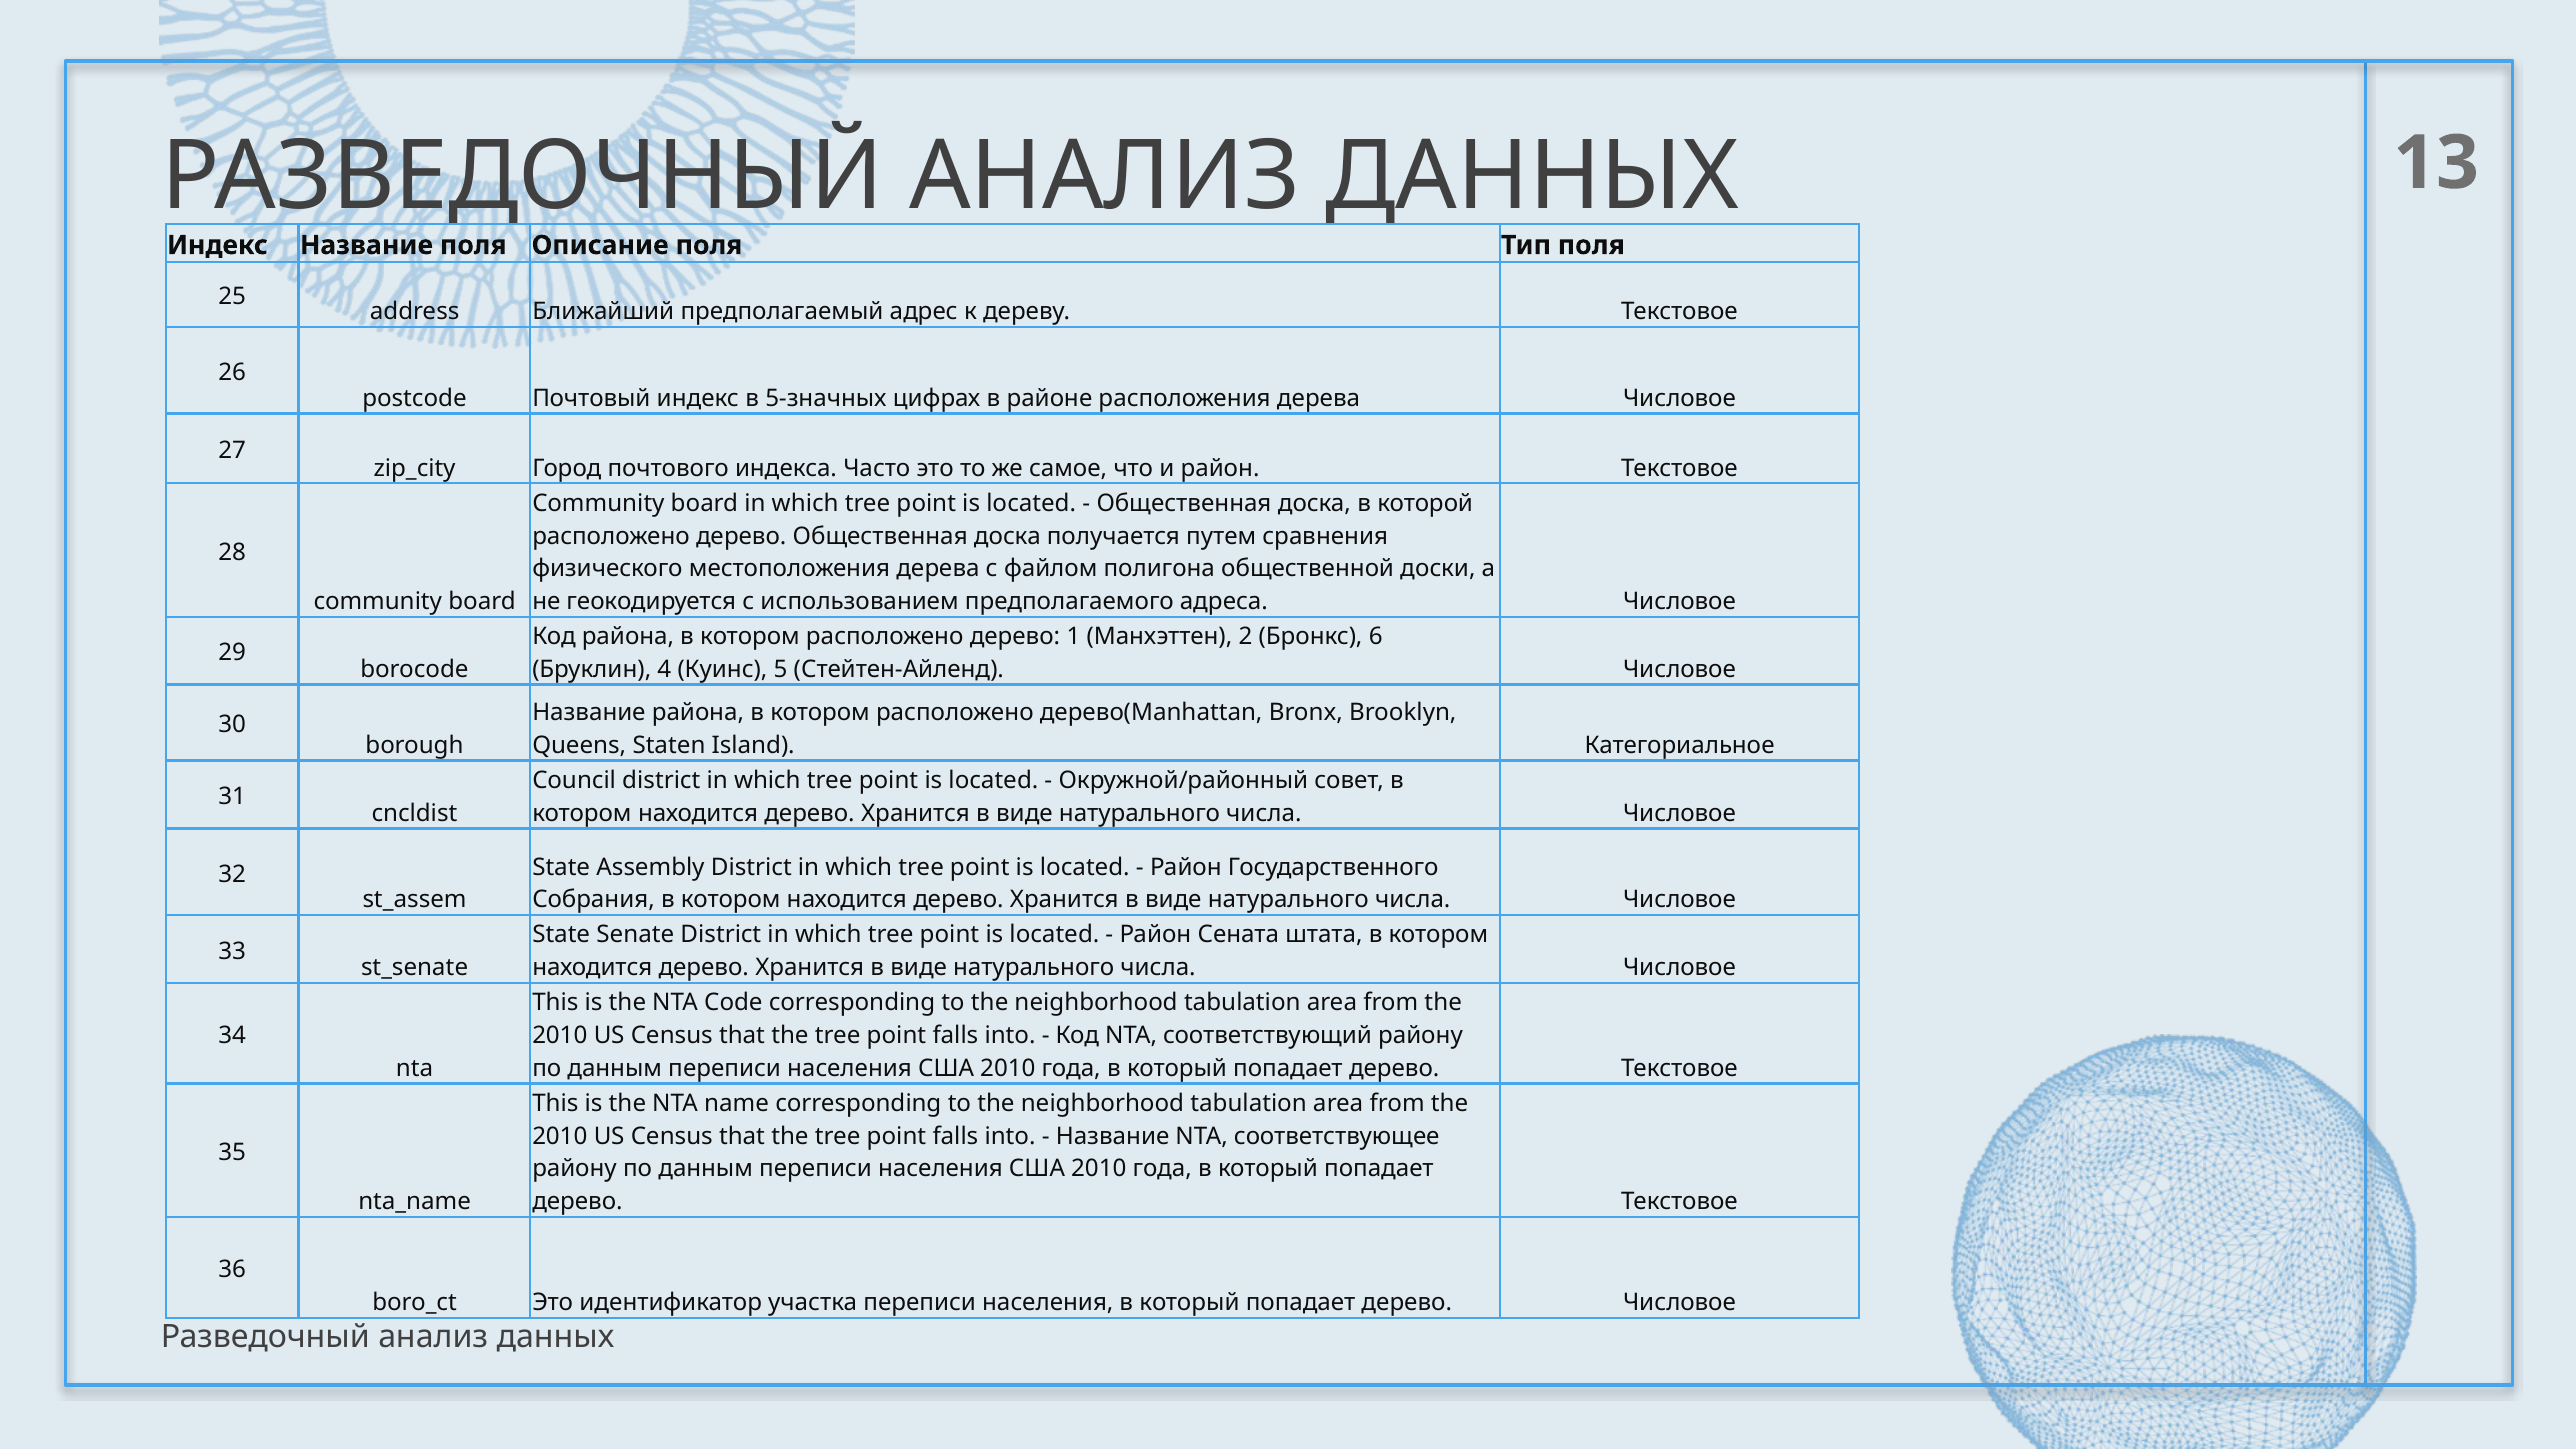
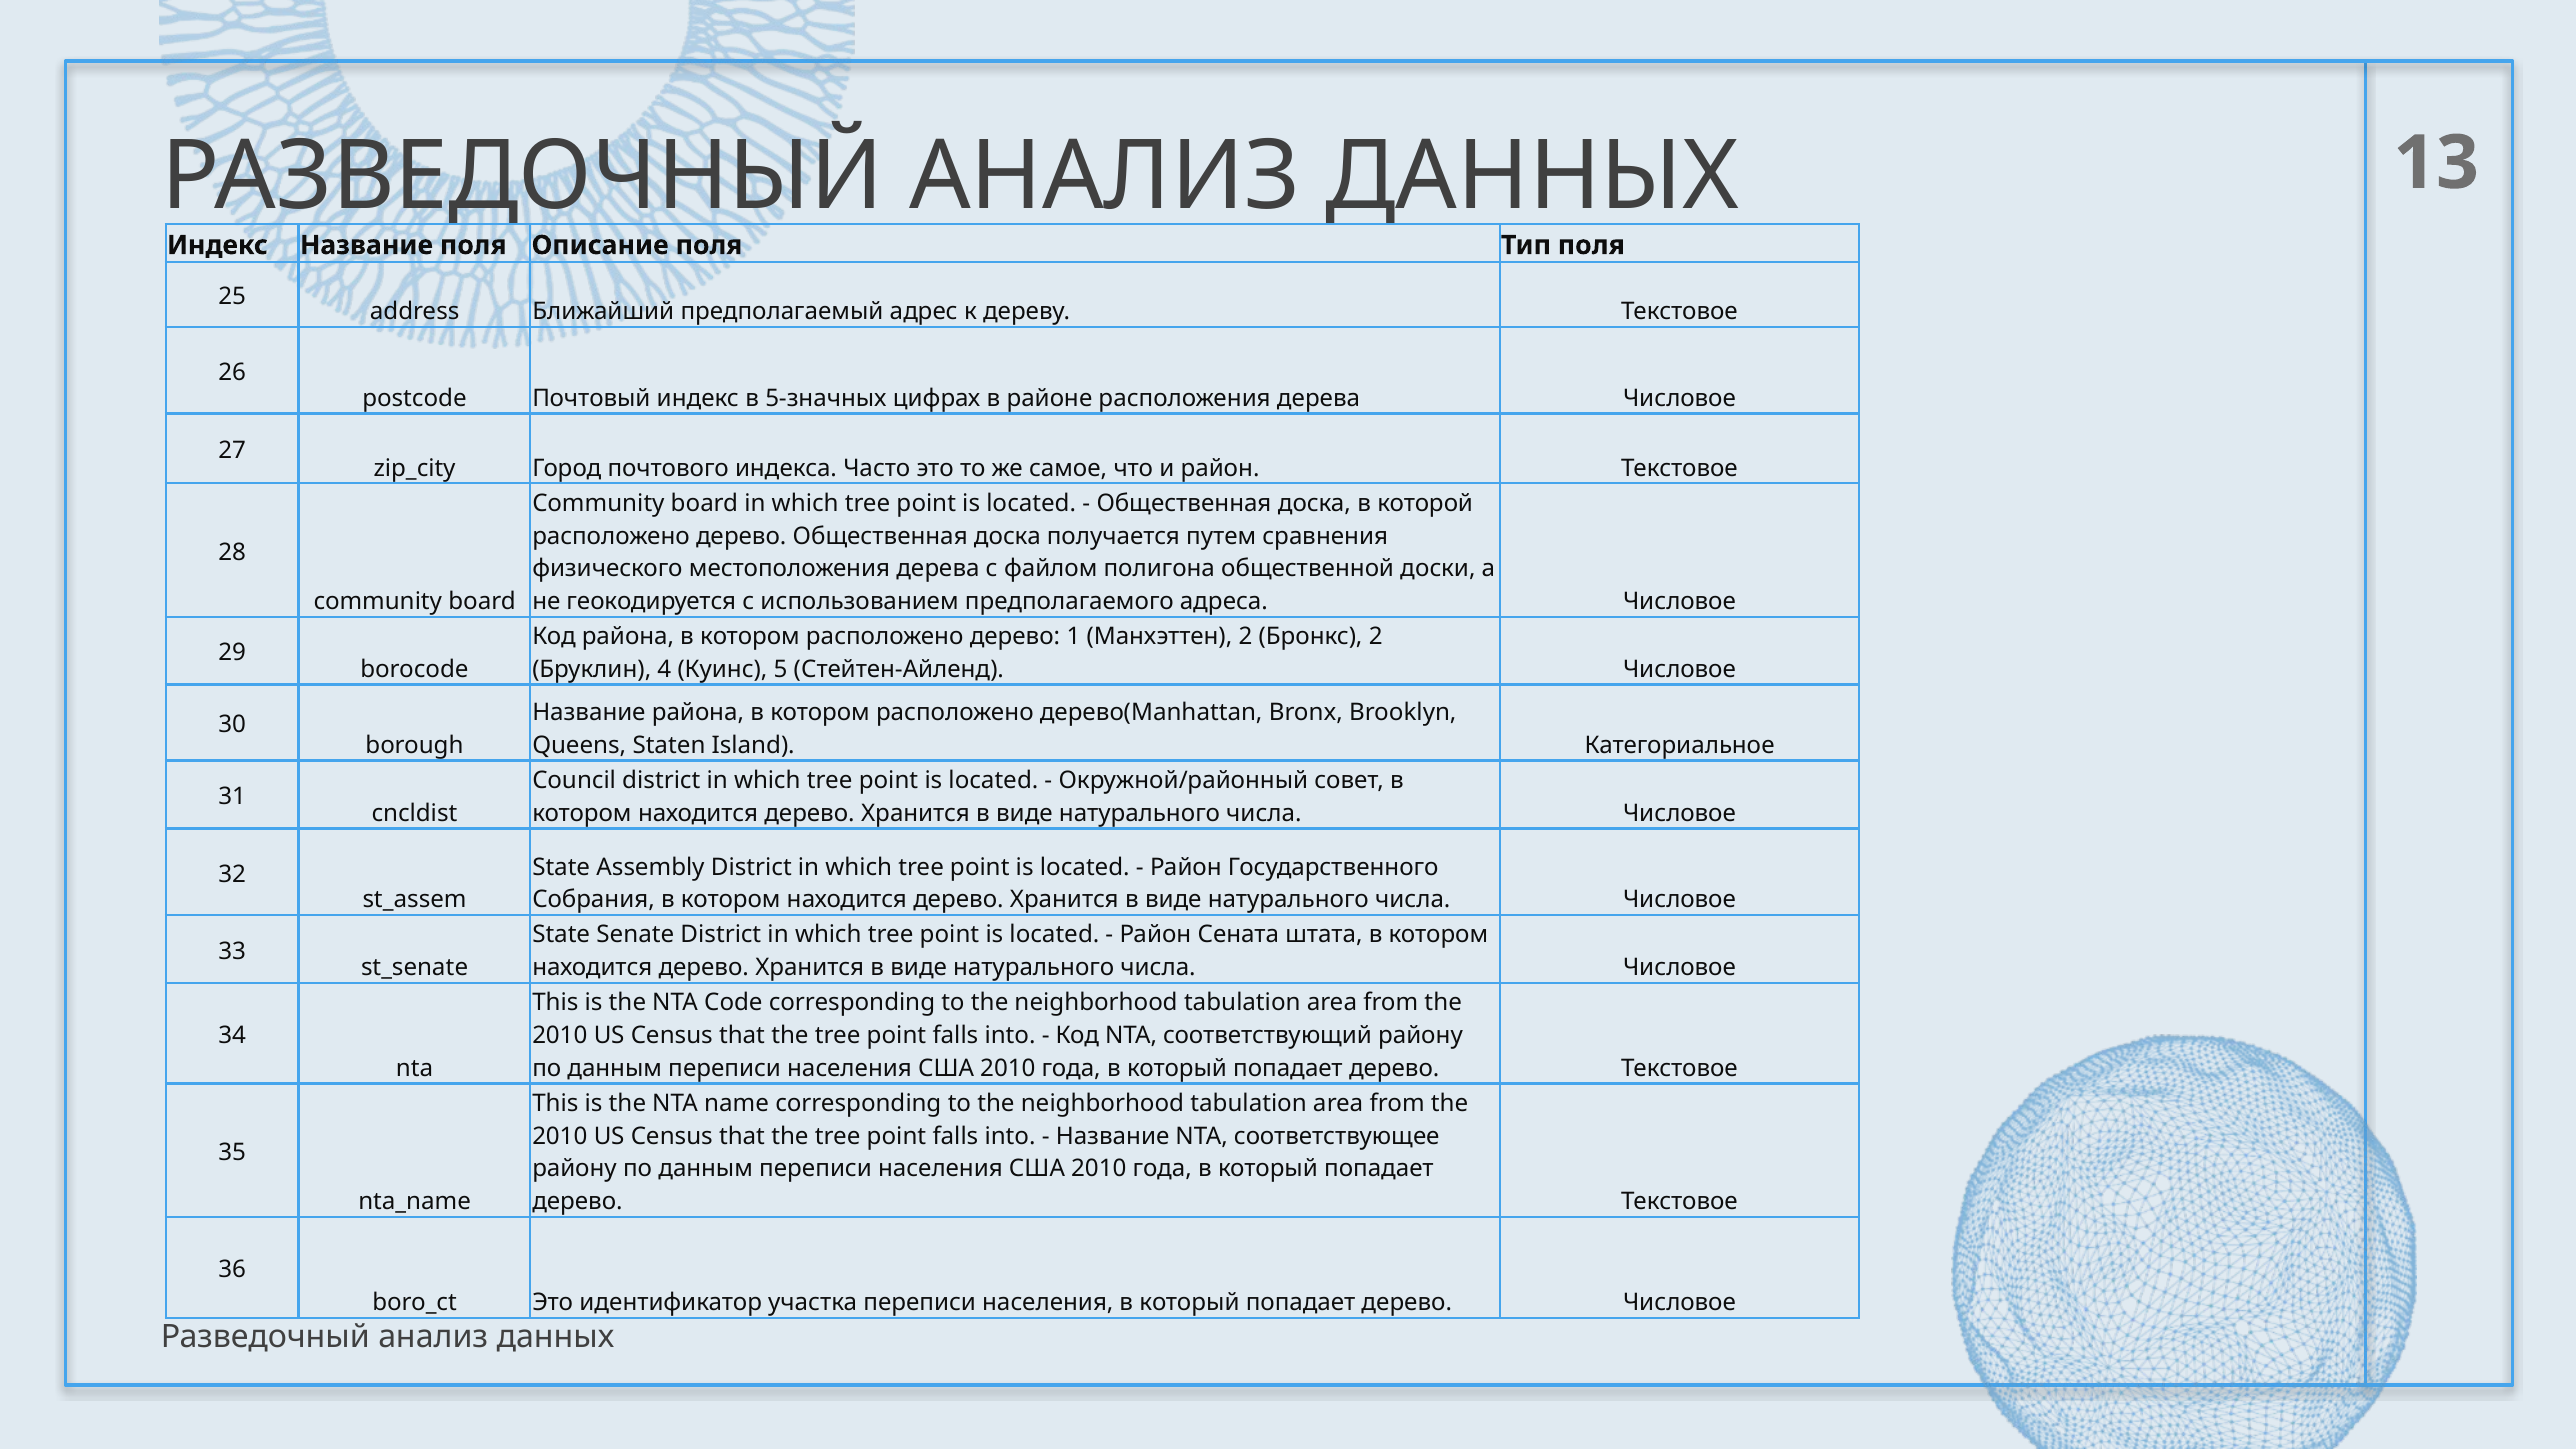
Бронкс 6: 6 -> 2 (1376, 637)
